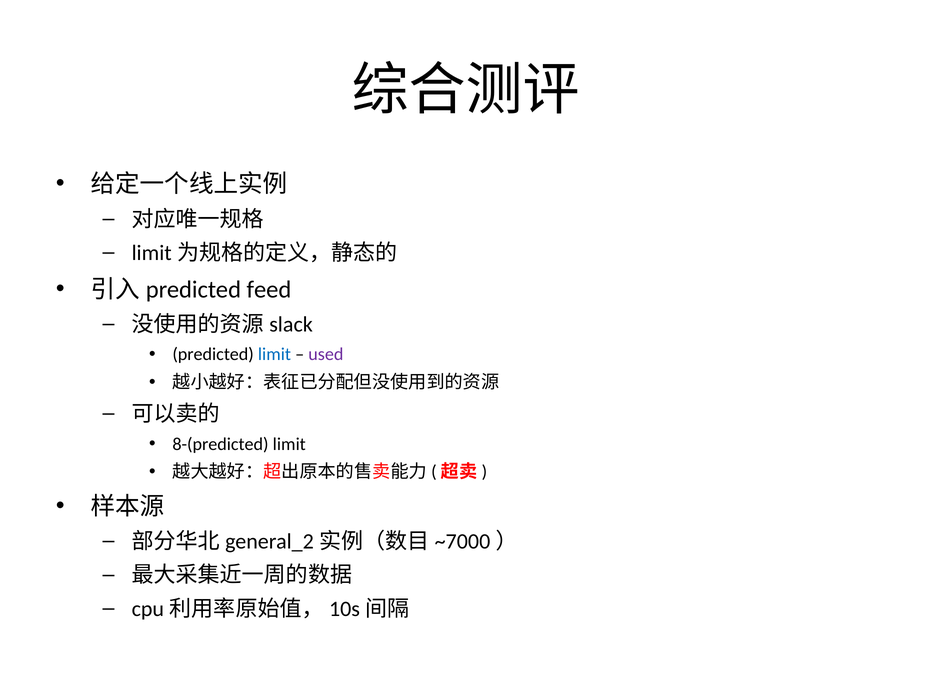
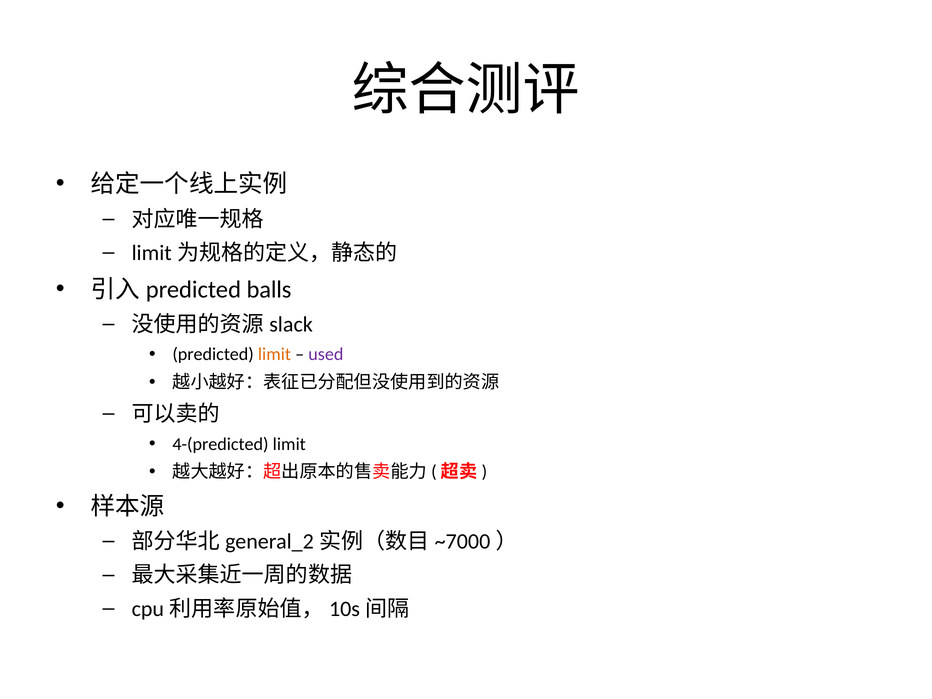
feed: feed -> balls (269, 289)
limit colour: blue -> orange (274, 354)
8-(predicted: 8-(predicted -> 4-(predicted (221, 444)
